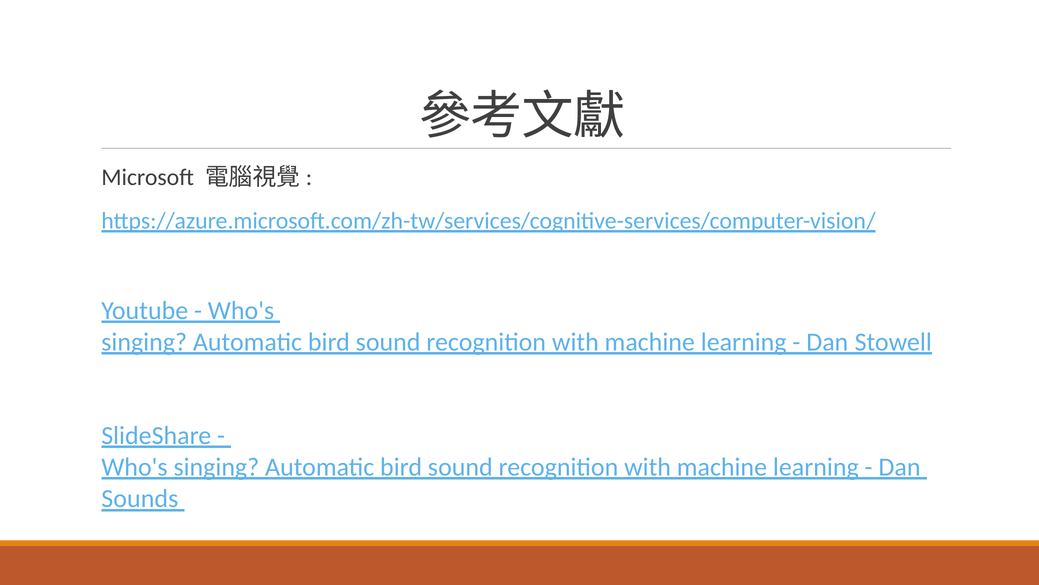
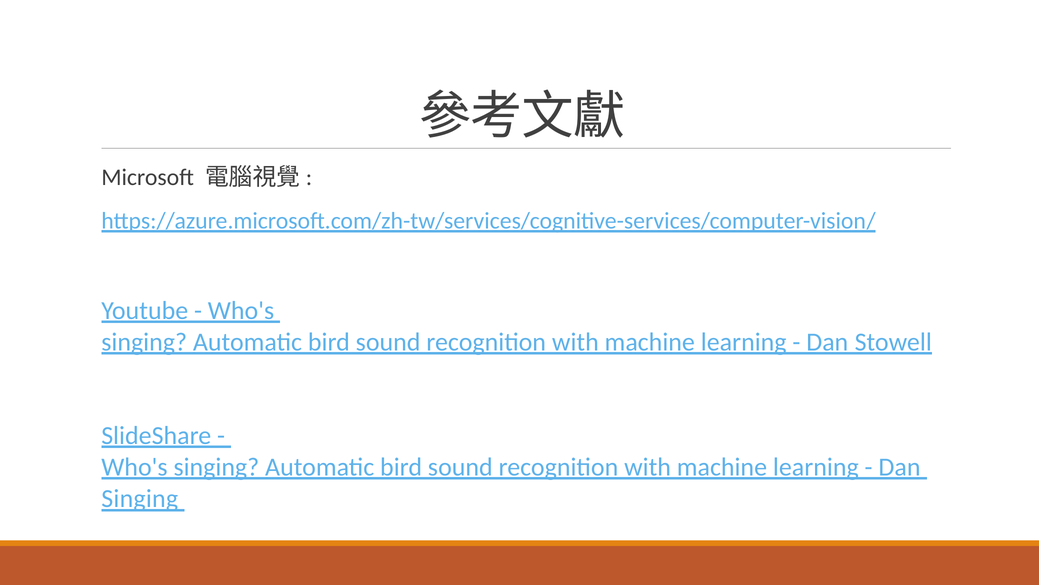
Sounds: Sounds -> Singing (140, 498)
